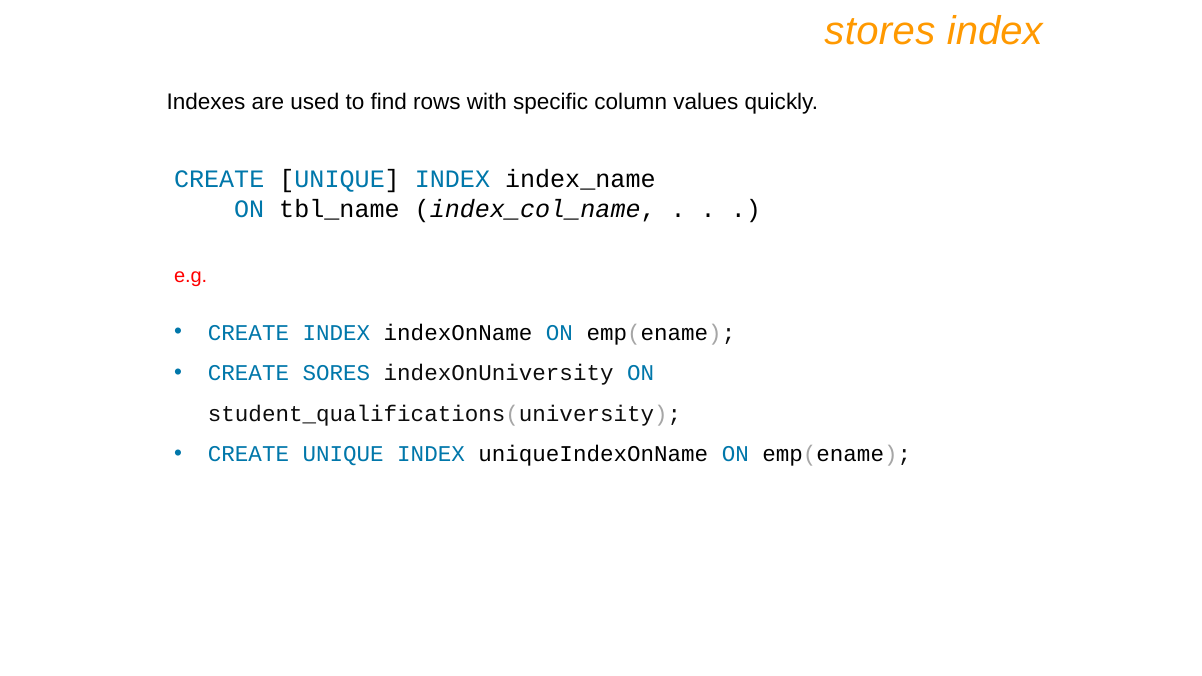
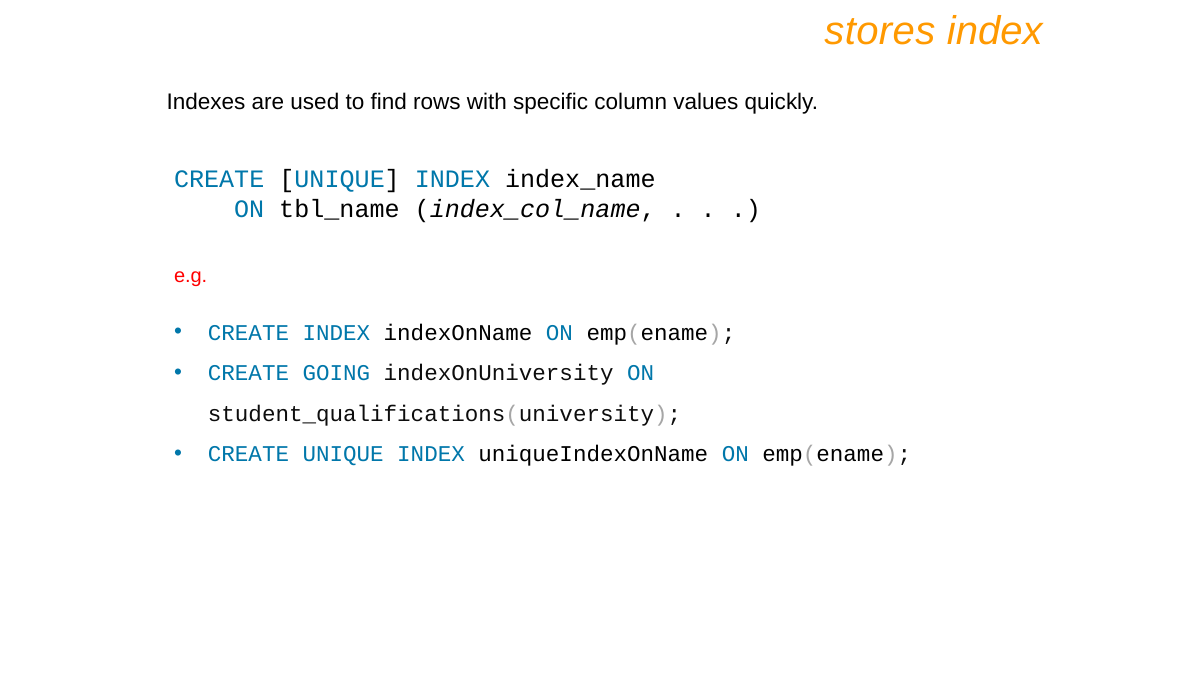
SORES: SORES -> GOING (336, 373)
